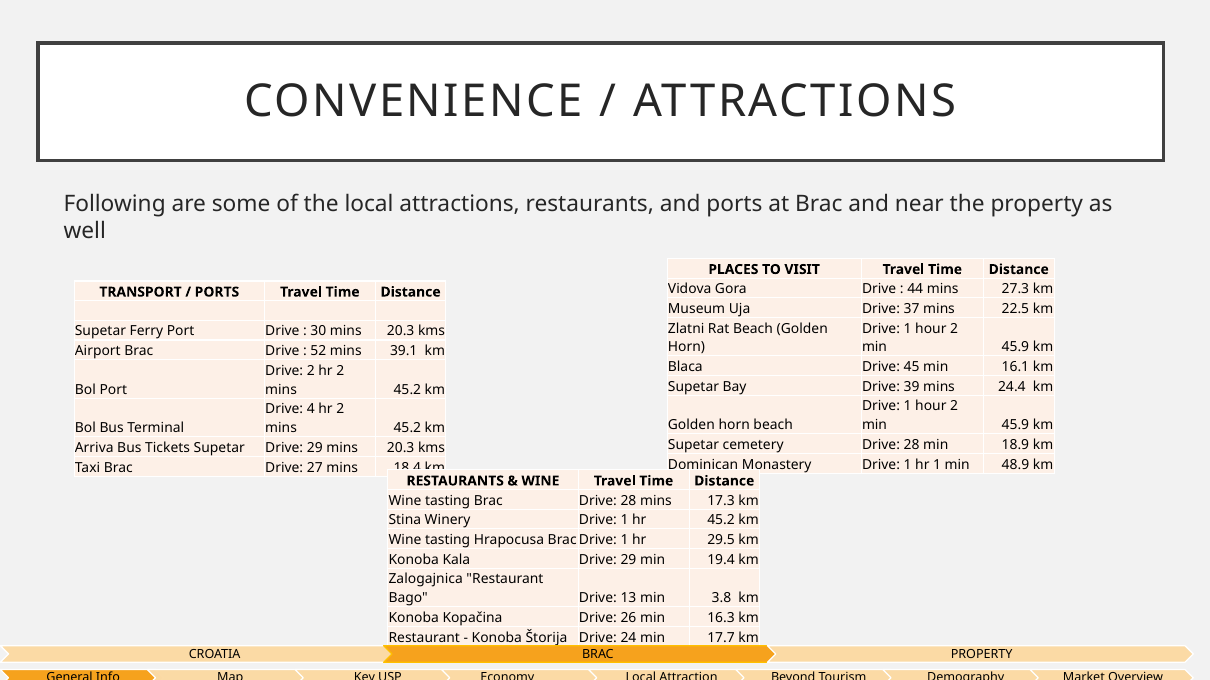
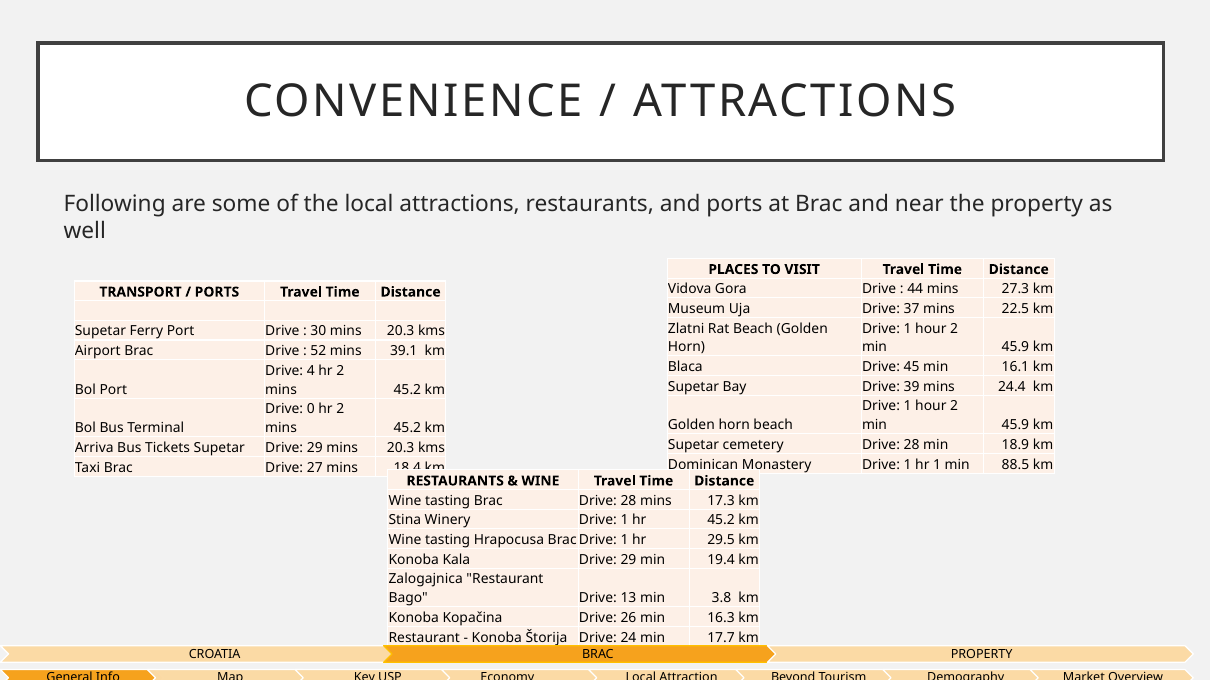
Drive 2: 2 -> 4 (311, 371)
4: 4 -> 0 (311, 410)
48.9: 48.9 -> 88.5 (1015, 465)
